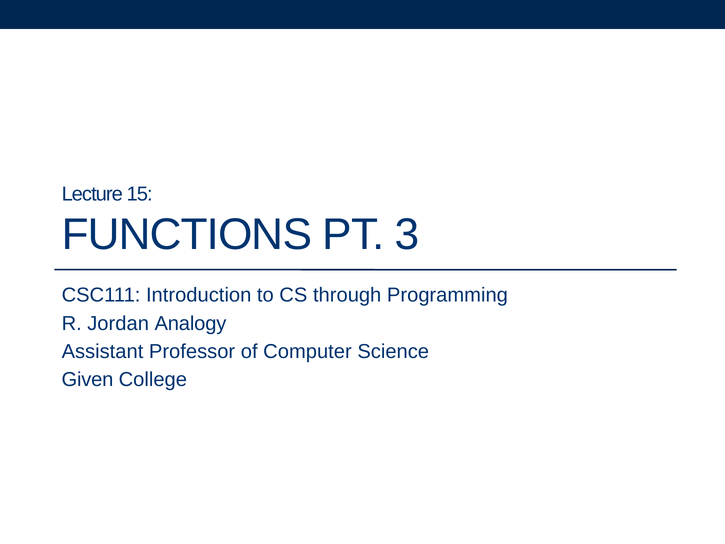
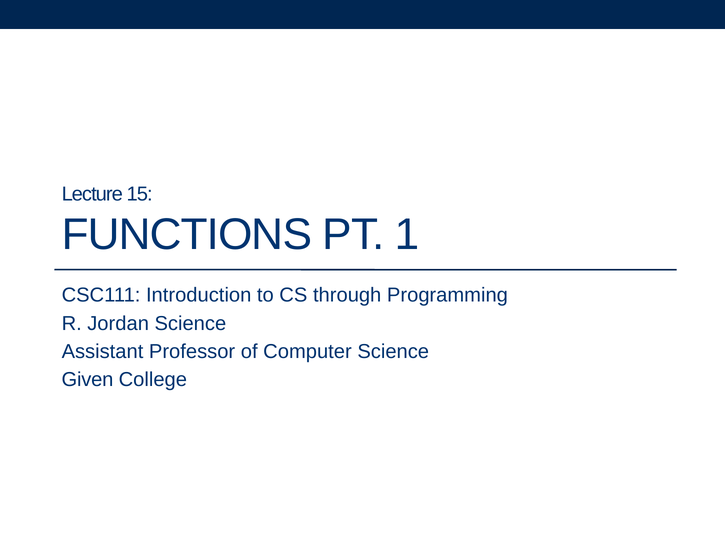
3: 3 -> 1 (407, 234)
Jordan Analogy: Analogy -> Science (190, 323)
